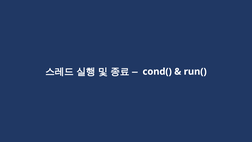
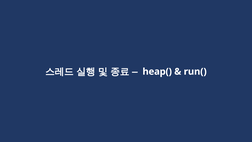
cond(: cond( -> heap( (157, 71)
